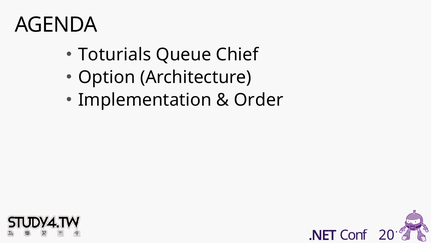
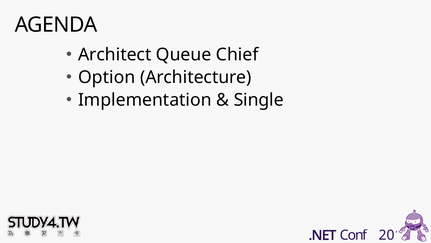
Toturials: Toturials -> Architect (115, 55)
Order: Order -> Single (259, 100)
